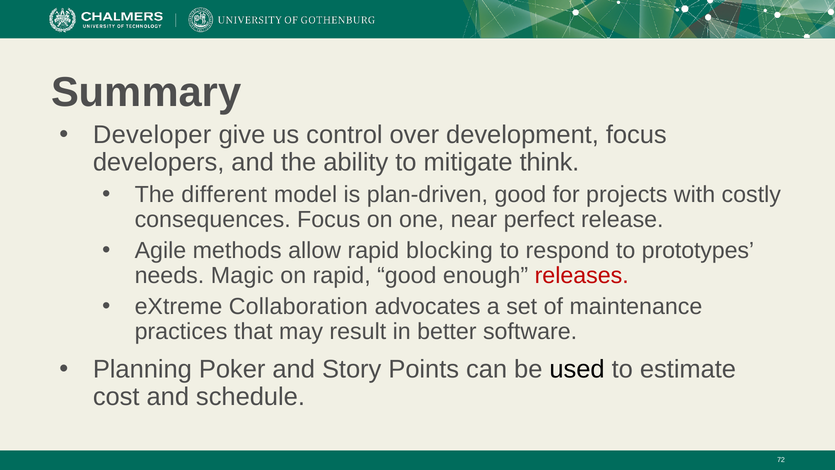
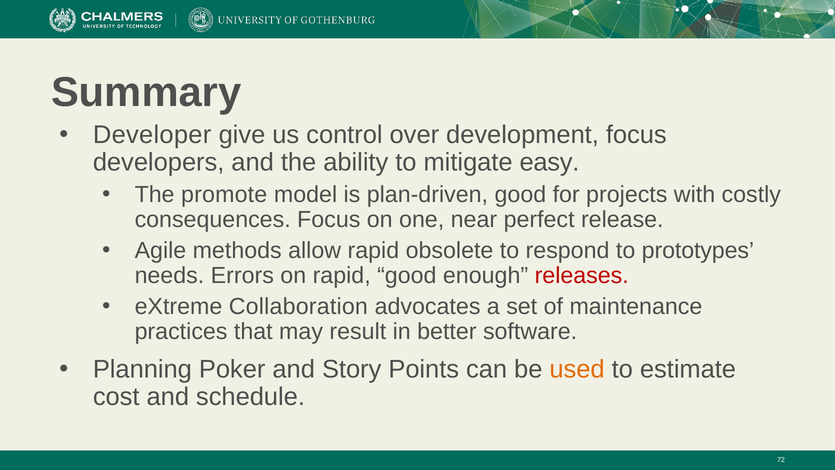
think: think -> easy (549, 162)
different: different -> promote (224, 195)
blocking: blocking -> obsolete (450, 250)
Magic: Magic -> Errors (242, 275)
used colour: black -> orange (577, 369)
